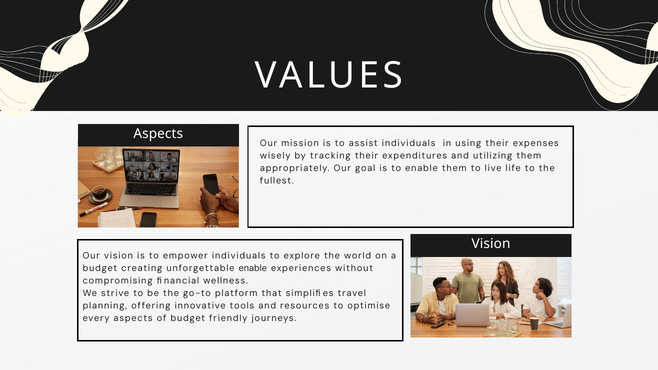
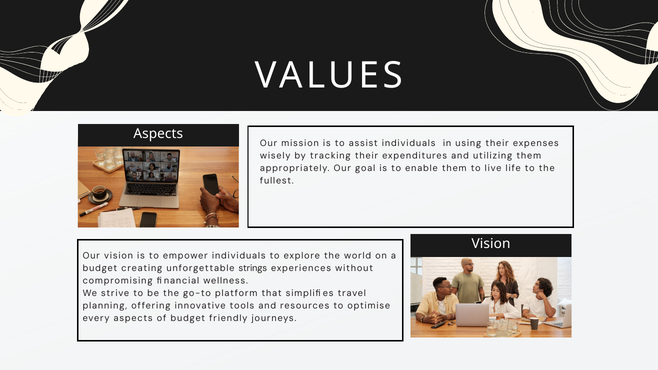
unforgettable enable: enable -> strings (253, 268)
